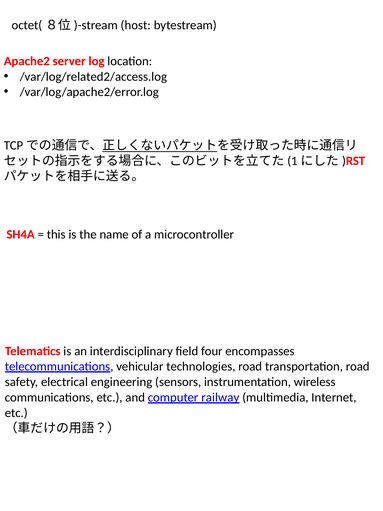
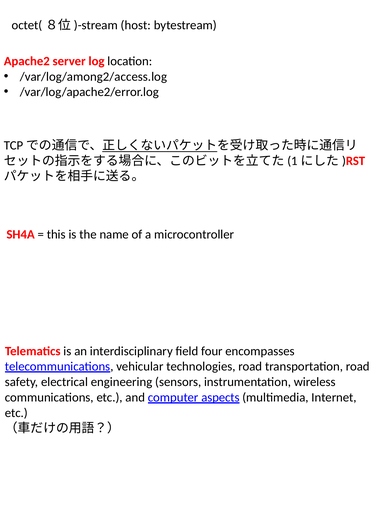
/var/log/related2/access.log: /var/log/related2/access.log -> /var/log/among2/access.log (93, 77)
railway: railway -> aspects (220, 397)
